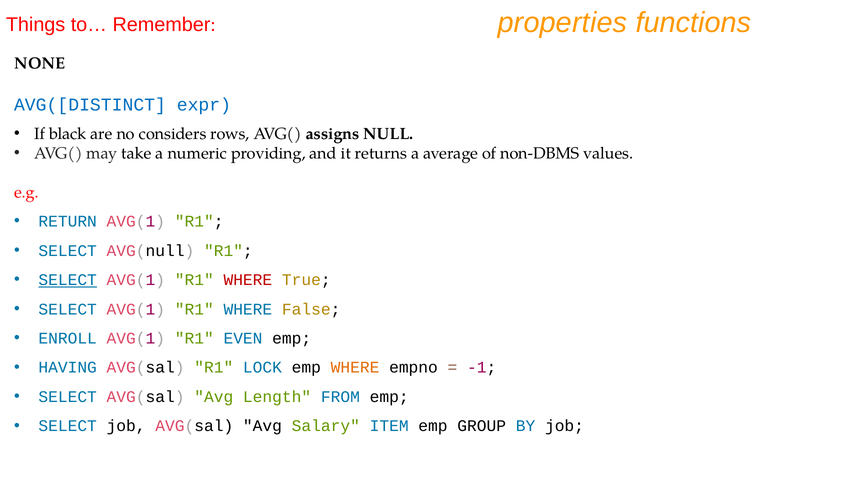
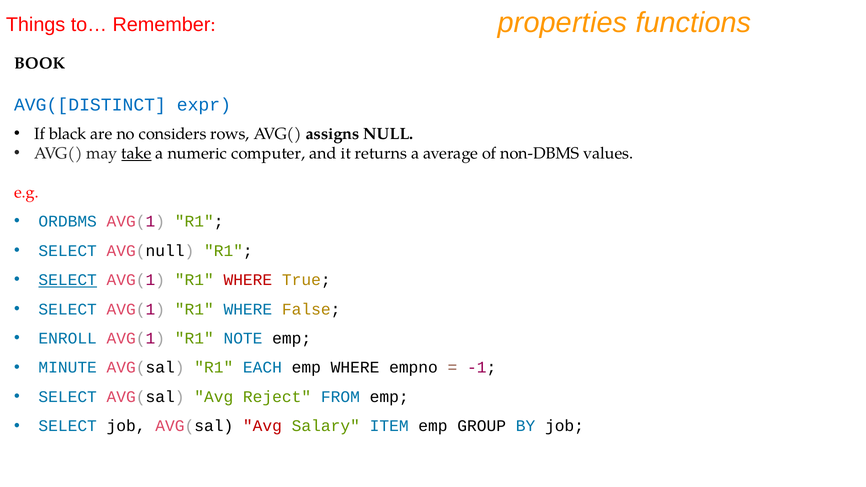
NONE: NONE -> BOOK (40, 63)
take underline: none -> present (136, 153)
providing: providing -> computer (268, 153)
RETURN: RETURN -> ORDBMS (68, 222)
EVEN: EVEN -> NOTE (243, 338)
HAVING: HAVING -> MINUTE (68, 368)
LOCK: LOCK -> EACH (262, 368)
WHERE colour: orange -> black (355, 368)
Length: Length -> Reject (277, 397)
Avg colour: black -> red (262, 426)
